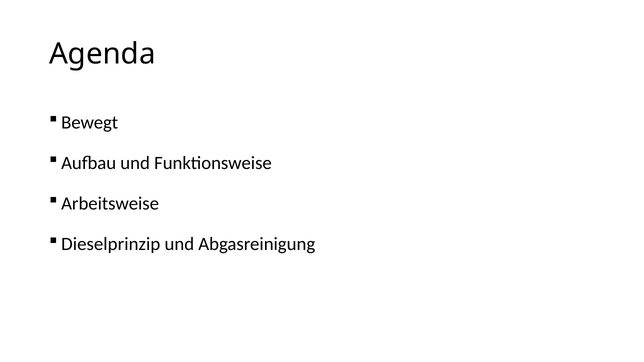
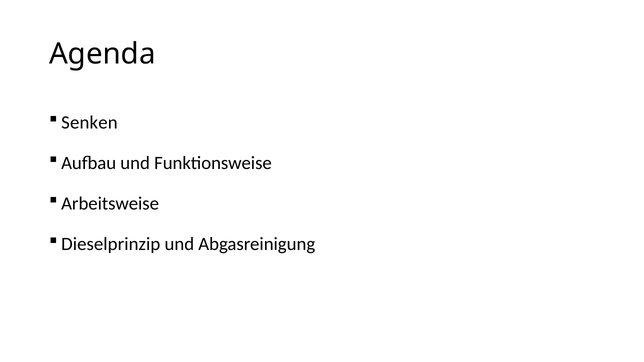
Bewegt: Bewegt -> Senken (89, 123)
